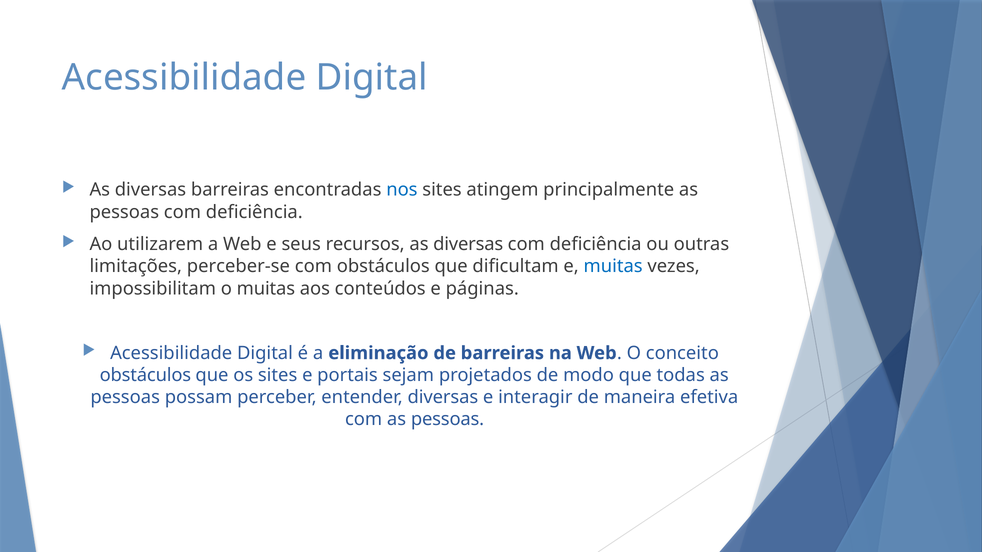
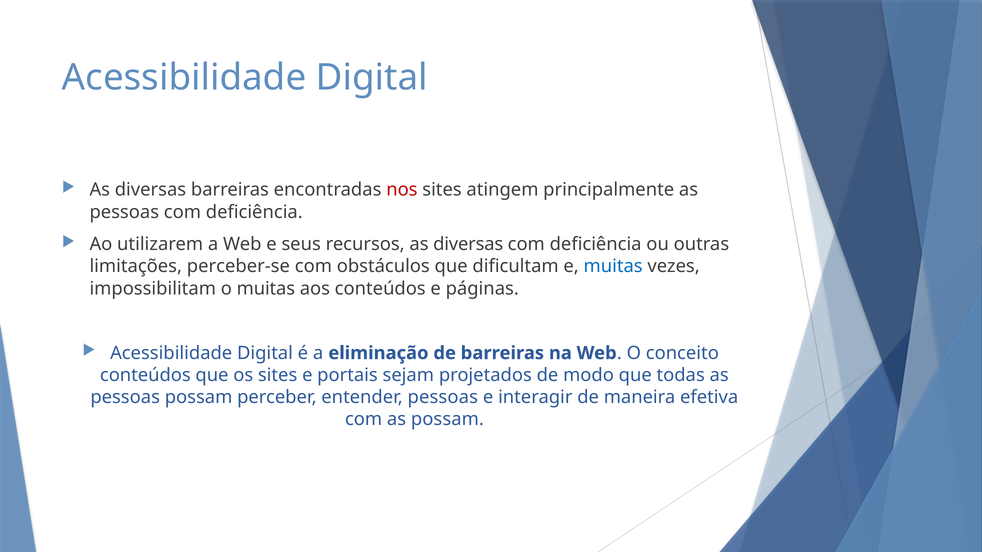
nos colour: blue -> red (402, 190)
obstáculos: obstáculos -> conteúdos (145, 375)
entender diversas: diversas -> pessoas (443, 398)
com as pessoas: pessoas -> possam (447, 420)
